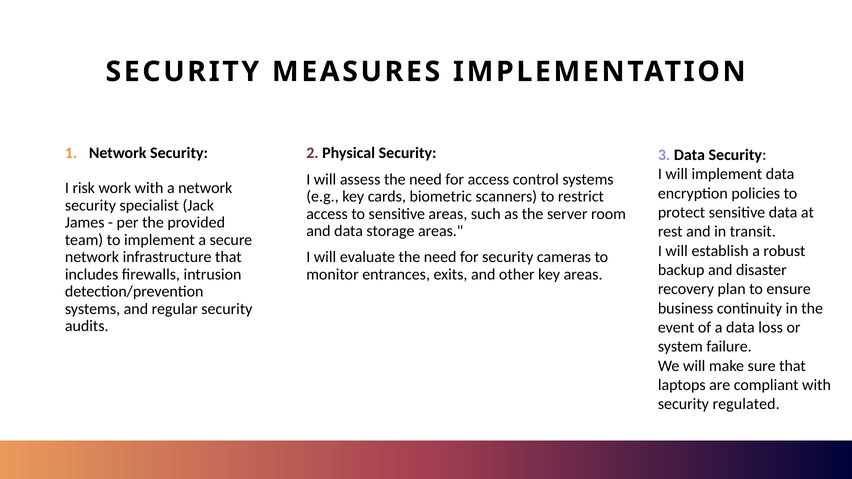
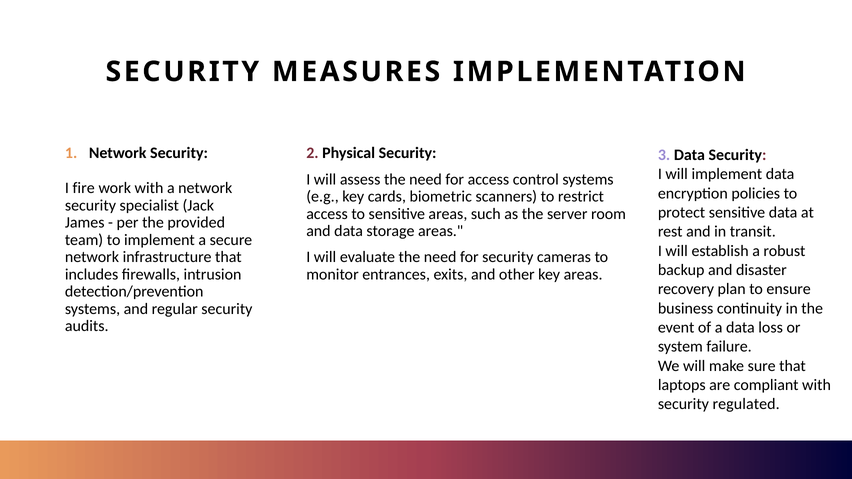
risk: risk -> fire (84, 188)
